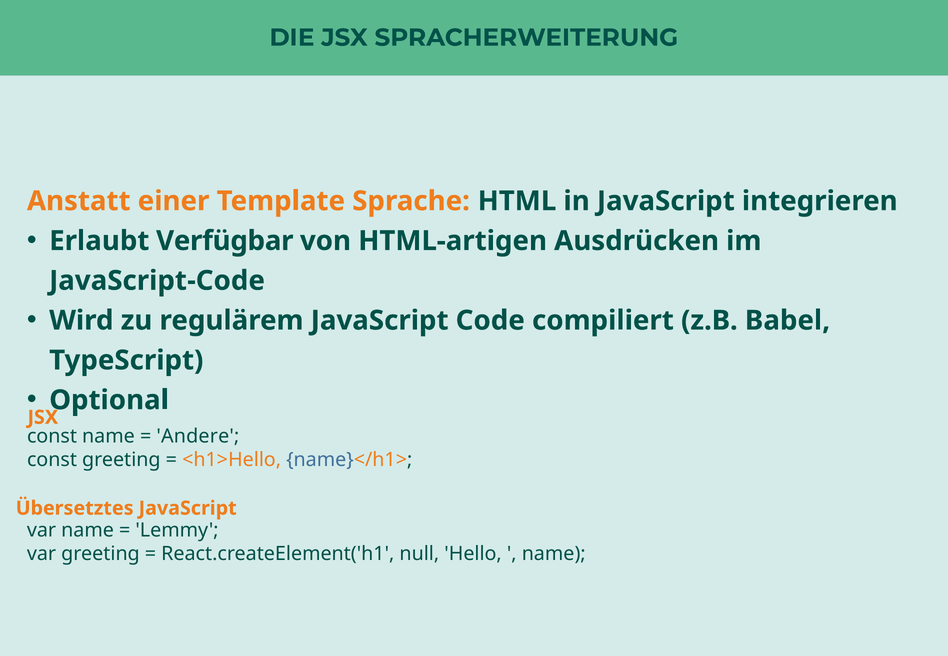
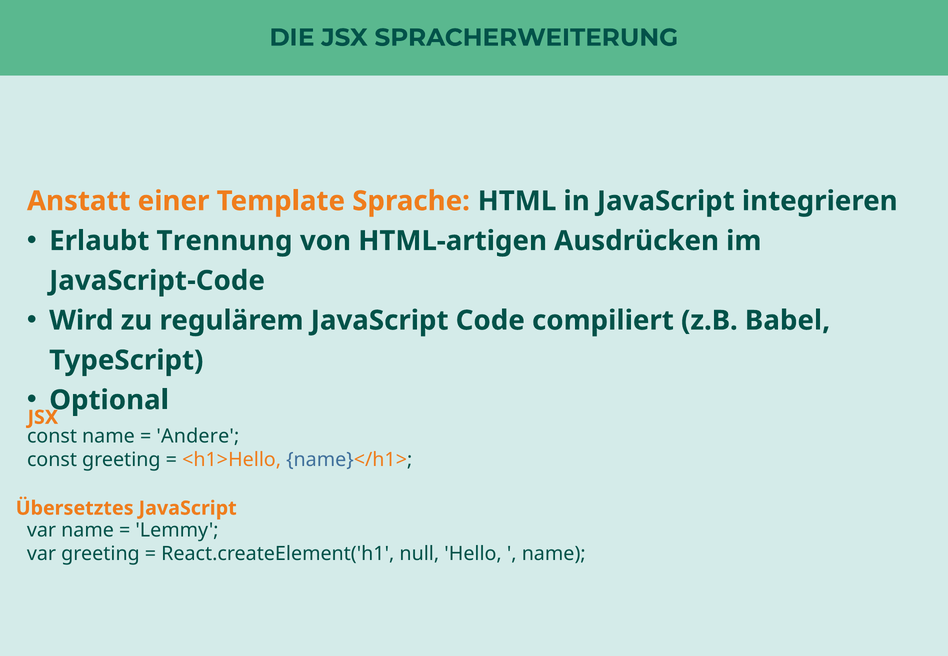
Verfügbar: Verfügbar -> Trennung (225, 241)
